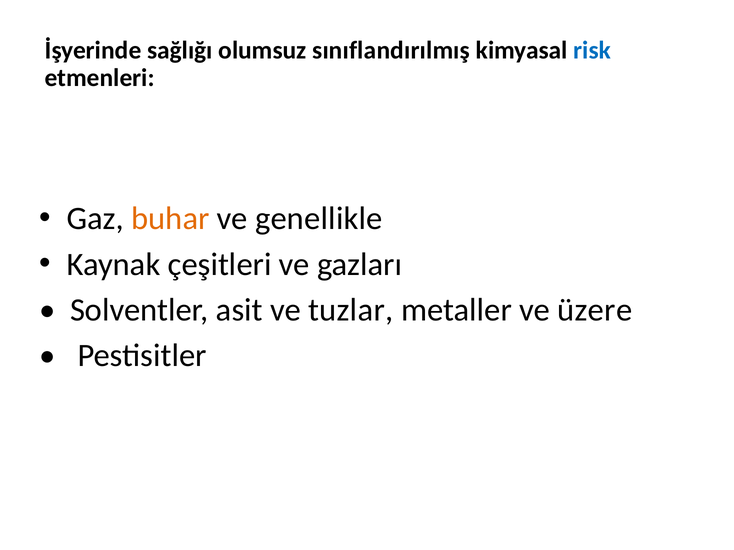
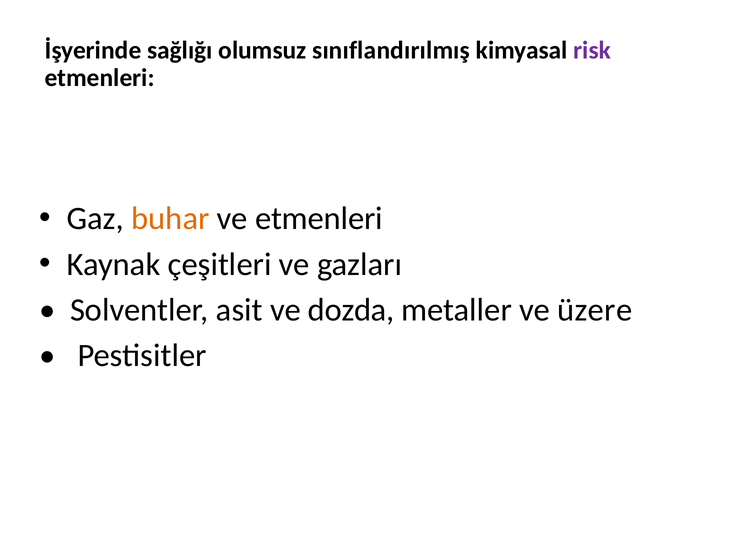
risk colour: blue -> purple (592, 50)
ve genellikle: genellikle -> etmenleri (319, 219)
tuzlar: tuzlar -> dozda (351, 310)
